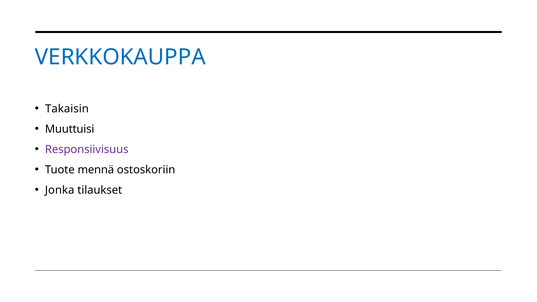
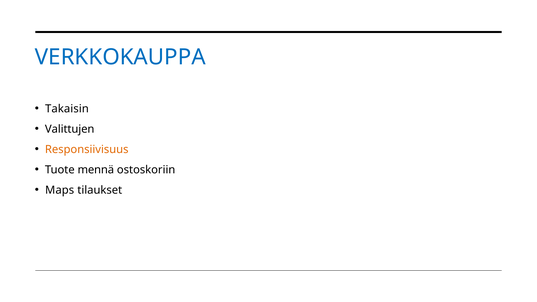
Muuttuisi: Muuttuisi -> Valittujen (70, 129)
Responsiivisuus colour: purple -> orange (87, 149)
Jonka: Jonka -> Maps (60, 190)
